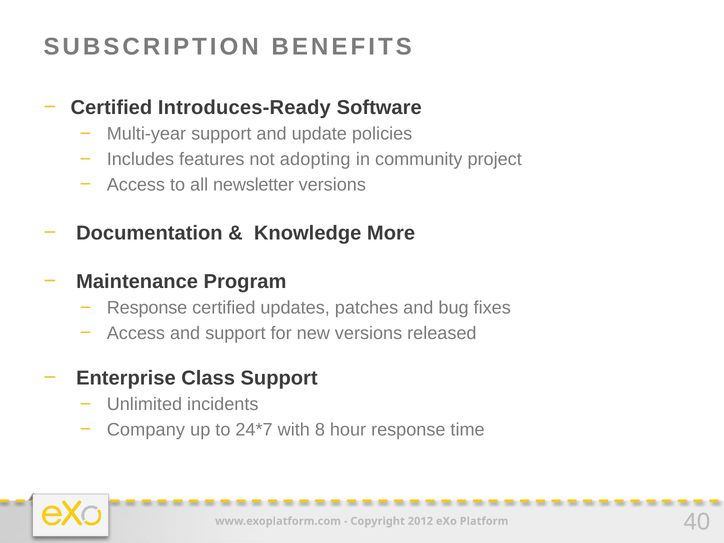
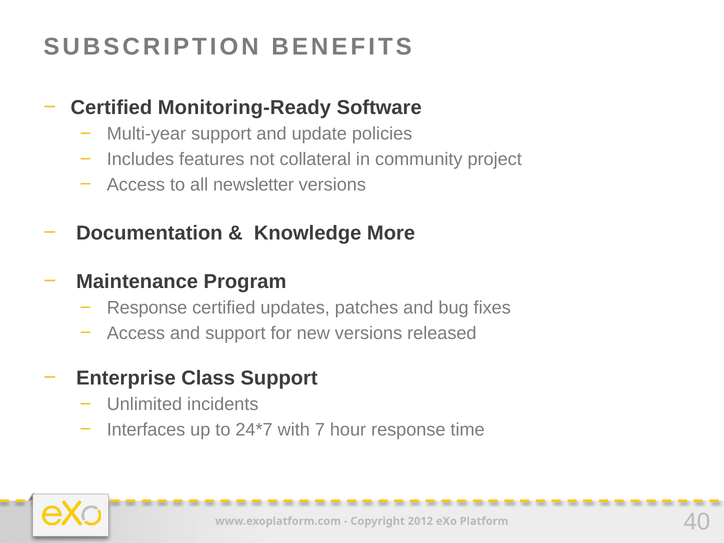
Introduces-Ready: Introduces-Ready -> Monitoring-Ready (244, 108)
adopting: adopting -> collateral (315, 159)
Company: Company -> Interfaces (146, 430)
8: 8 -> 7 (320, 430)
